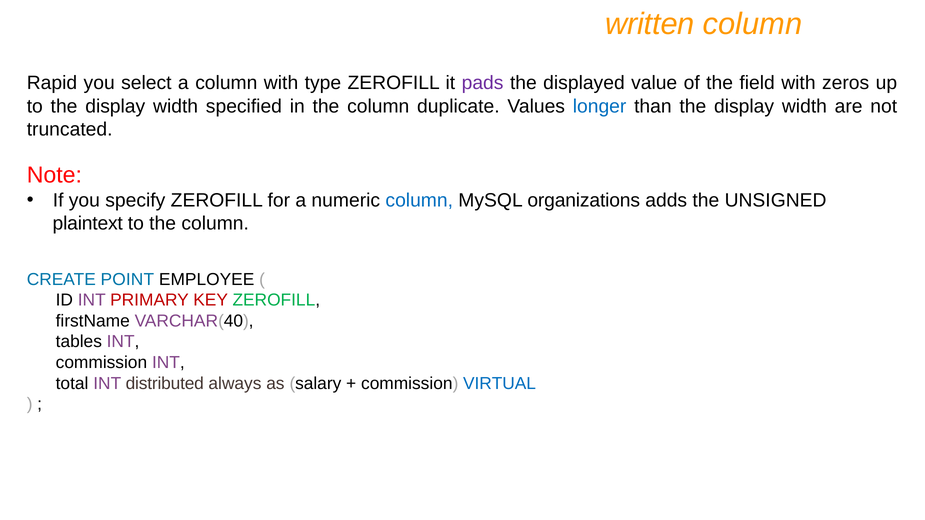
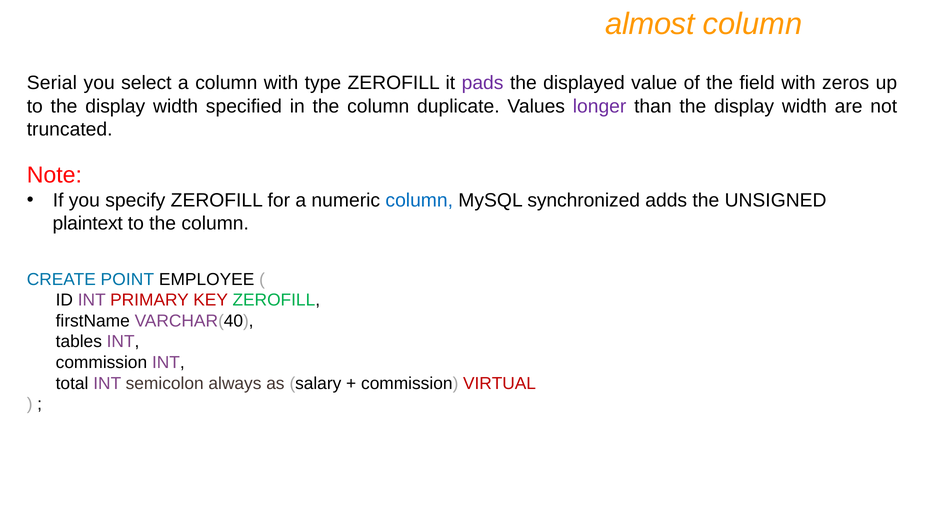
written: written -> almost (650, 24)
Rapid: Rapid -> Serial (52, 83)
longer colour: blue -> purple (600, 106)
organizations: organizations -> synchronized (584, 200)
distributed: distributed -> semicolon (165, 384)
VIRTUAL colour: blue -> red (500, 384)
